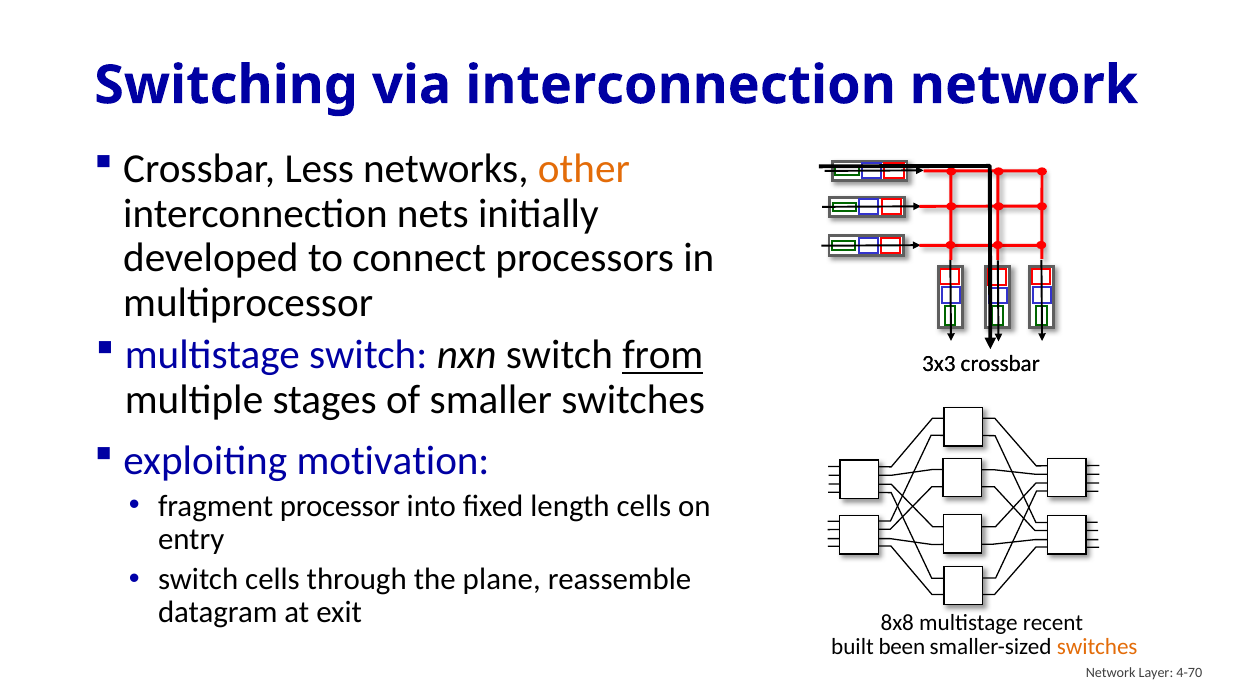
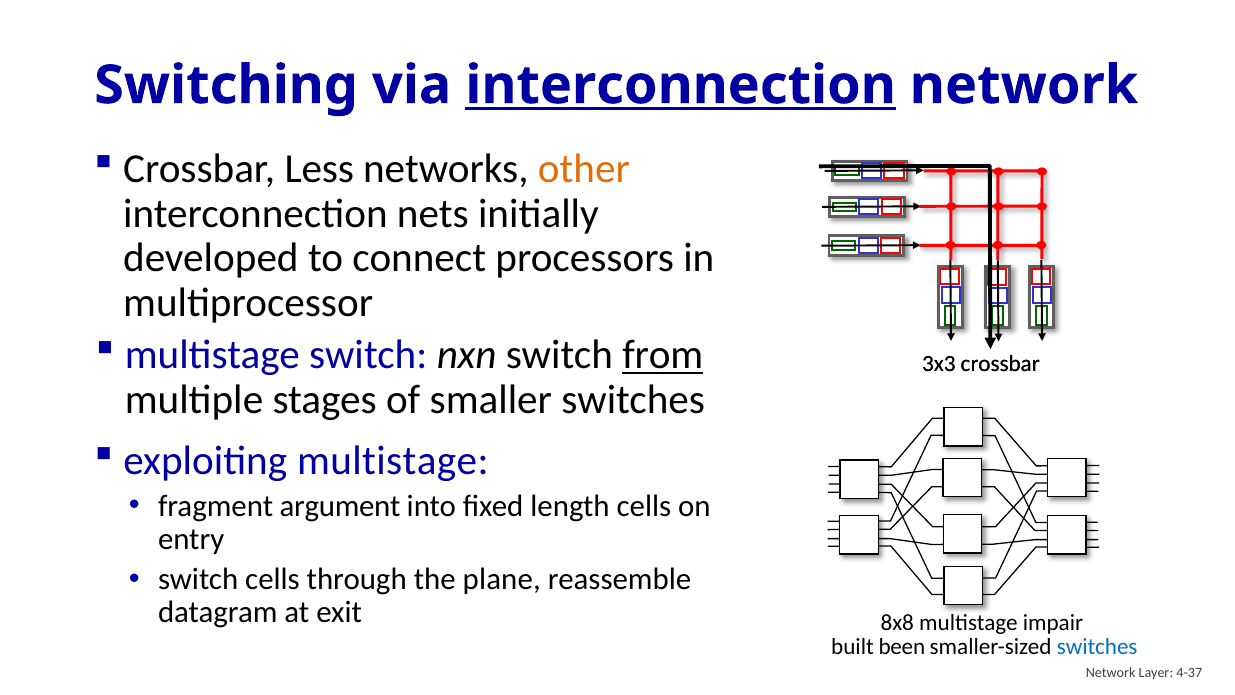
interconnection underline: none -> present (681, 85)
exploiting motivation: motivation -> multistage (393, 460)
processor: processor -> argument (340, 506)
recent: recent -> impair (1053, 623)
switches colour: orange -> blue (1097, 646)
4-70: 4-70 -> 4-37 (1189, 672)
